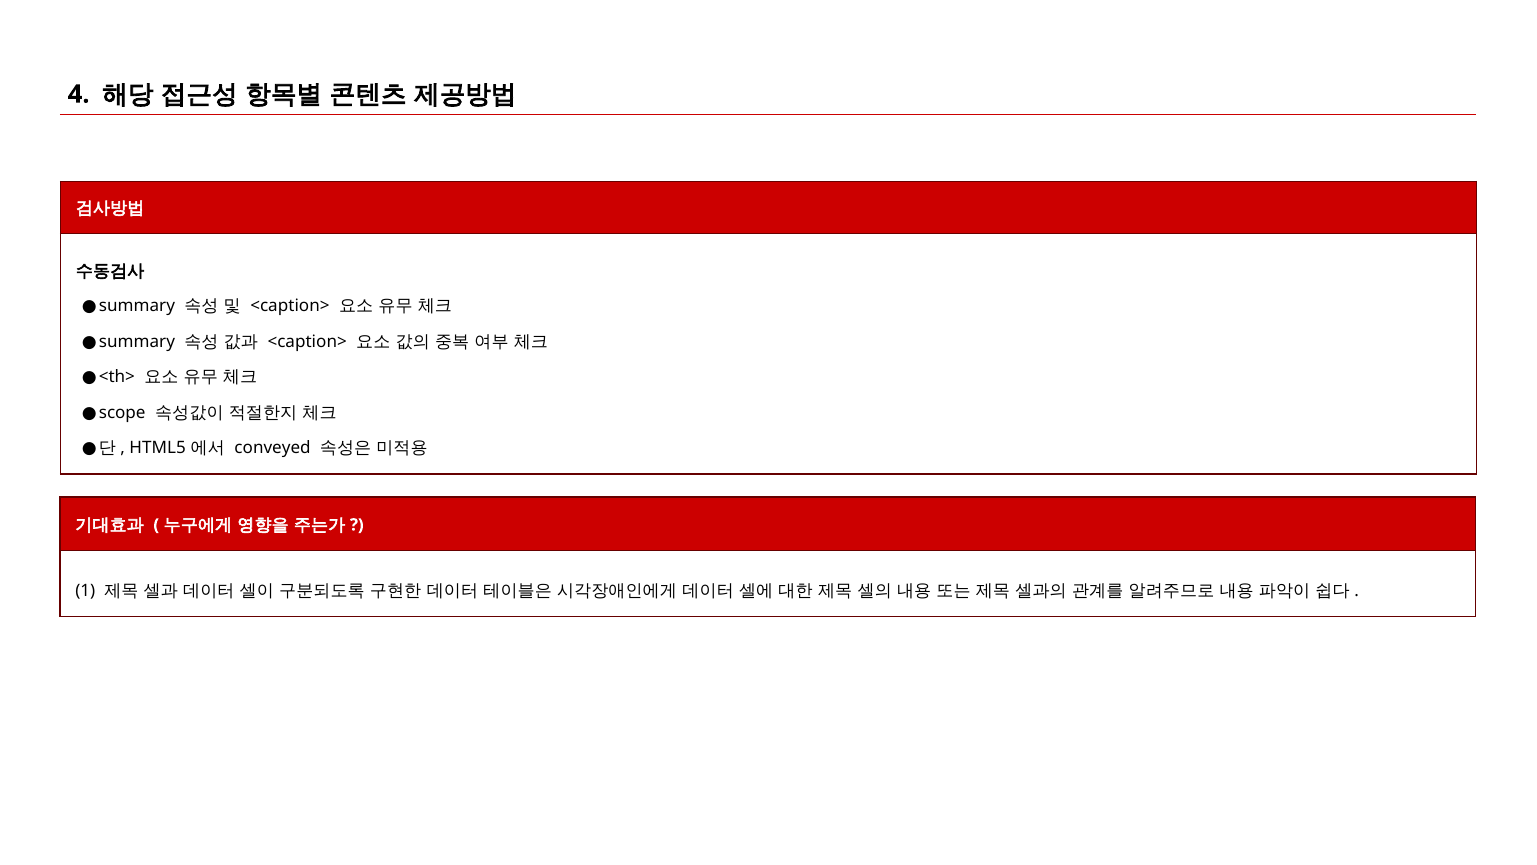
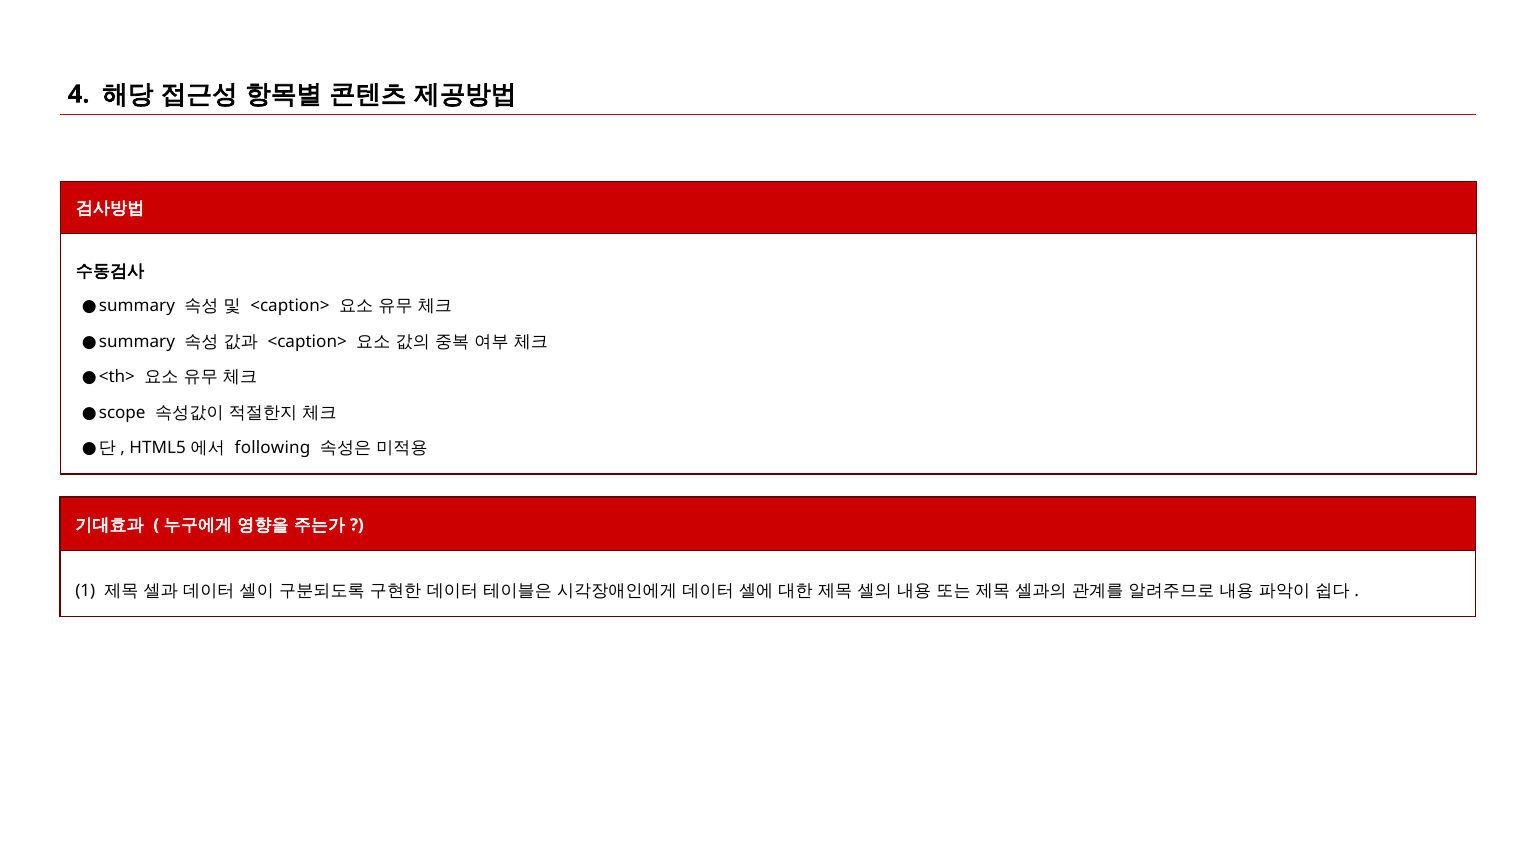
conveyed: conveyed -> following (273, 448)
